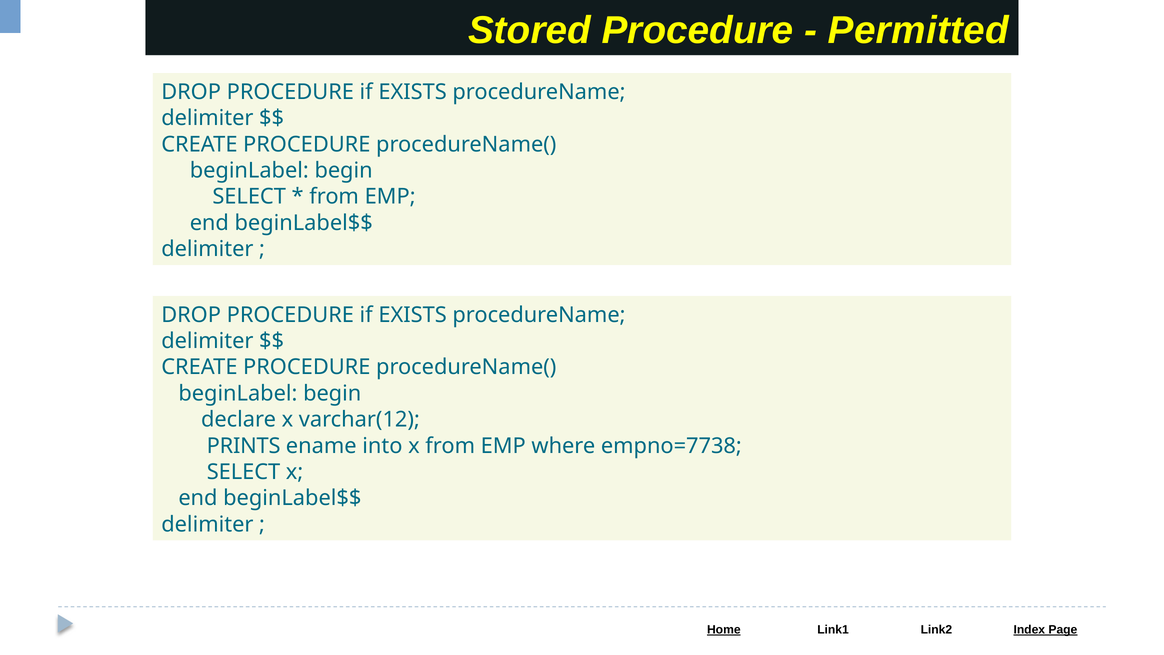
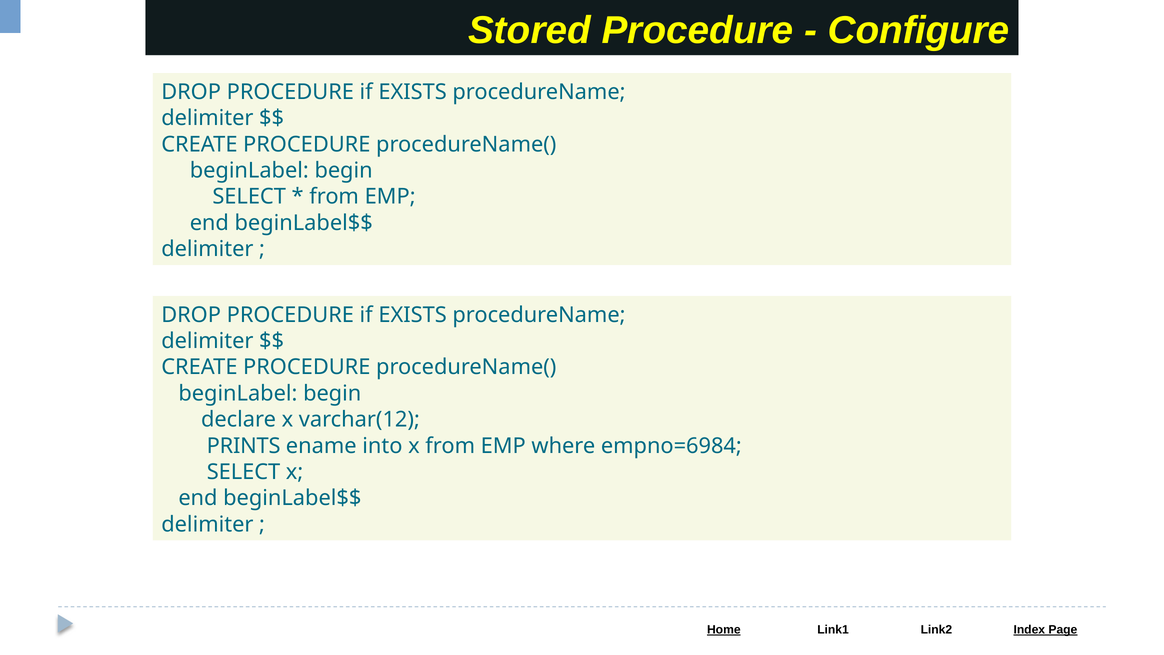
Permitted: Permitted -> Configure (919, 30)
empno=7738: empno=7738 -> empno=6984 (671, 446)
